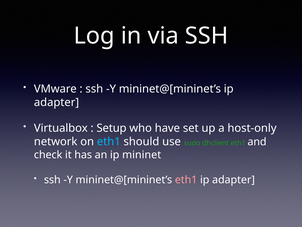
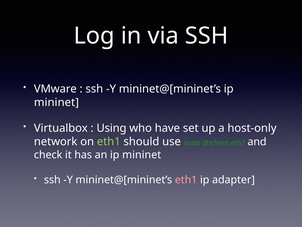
adapter: adapter -> mininet (56, 102)
Setup: Setup -> Using (112, 128)
eth1 colour: light blue -> light green (109, 141)
